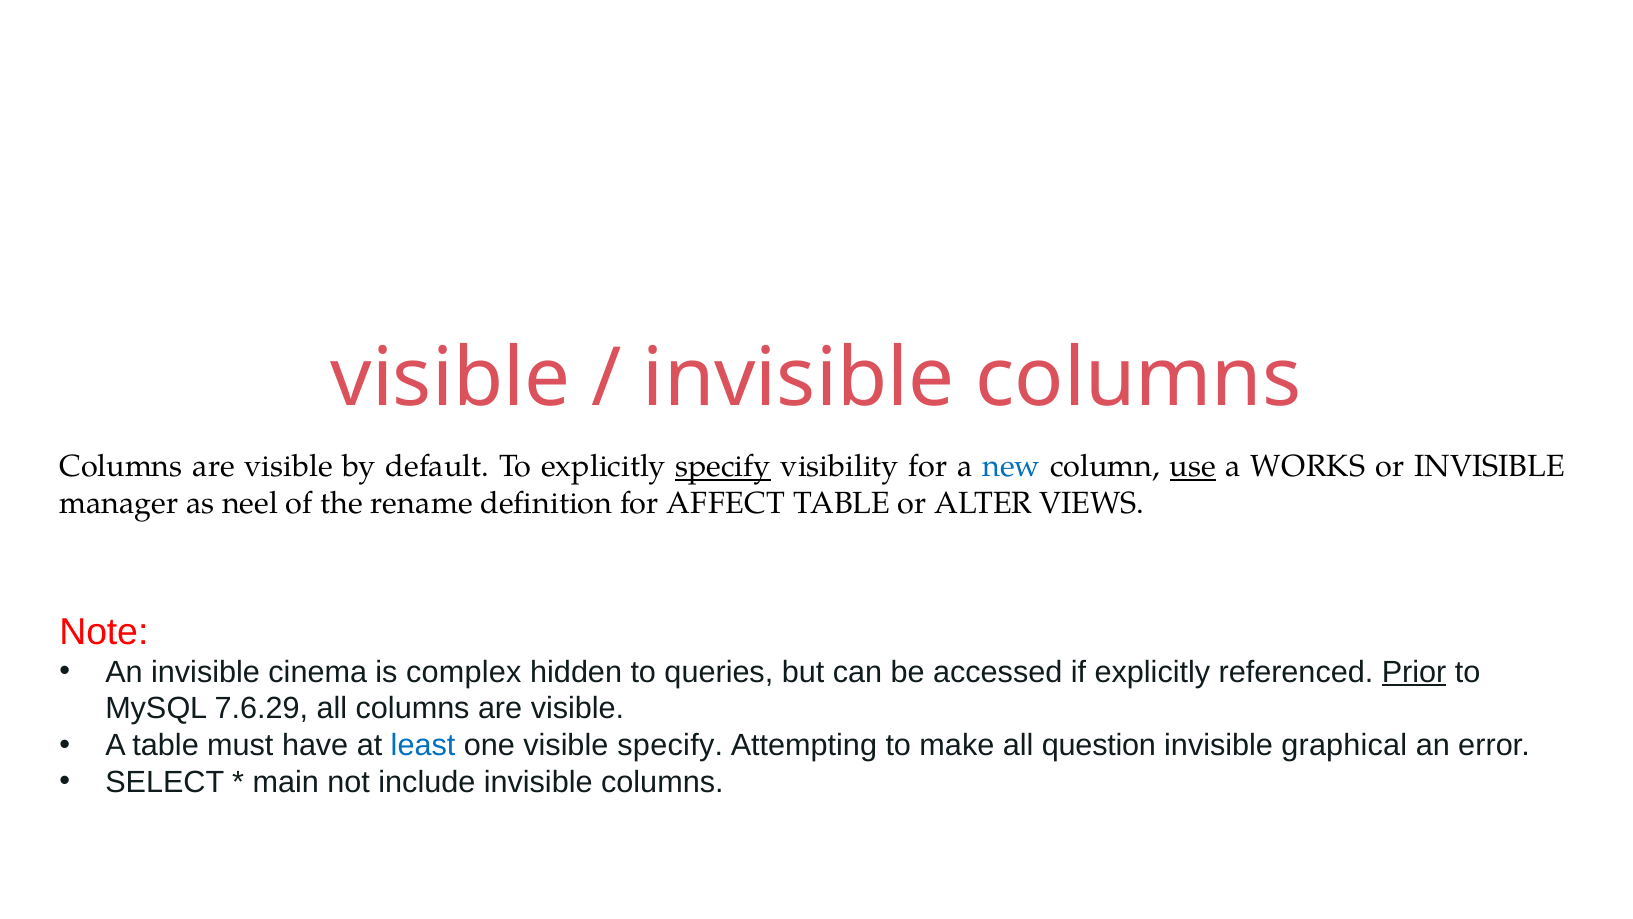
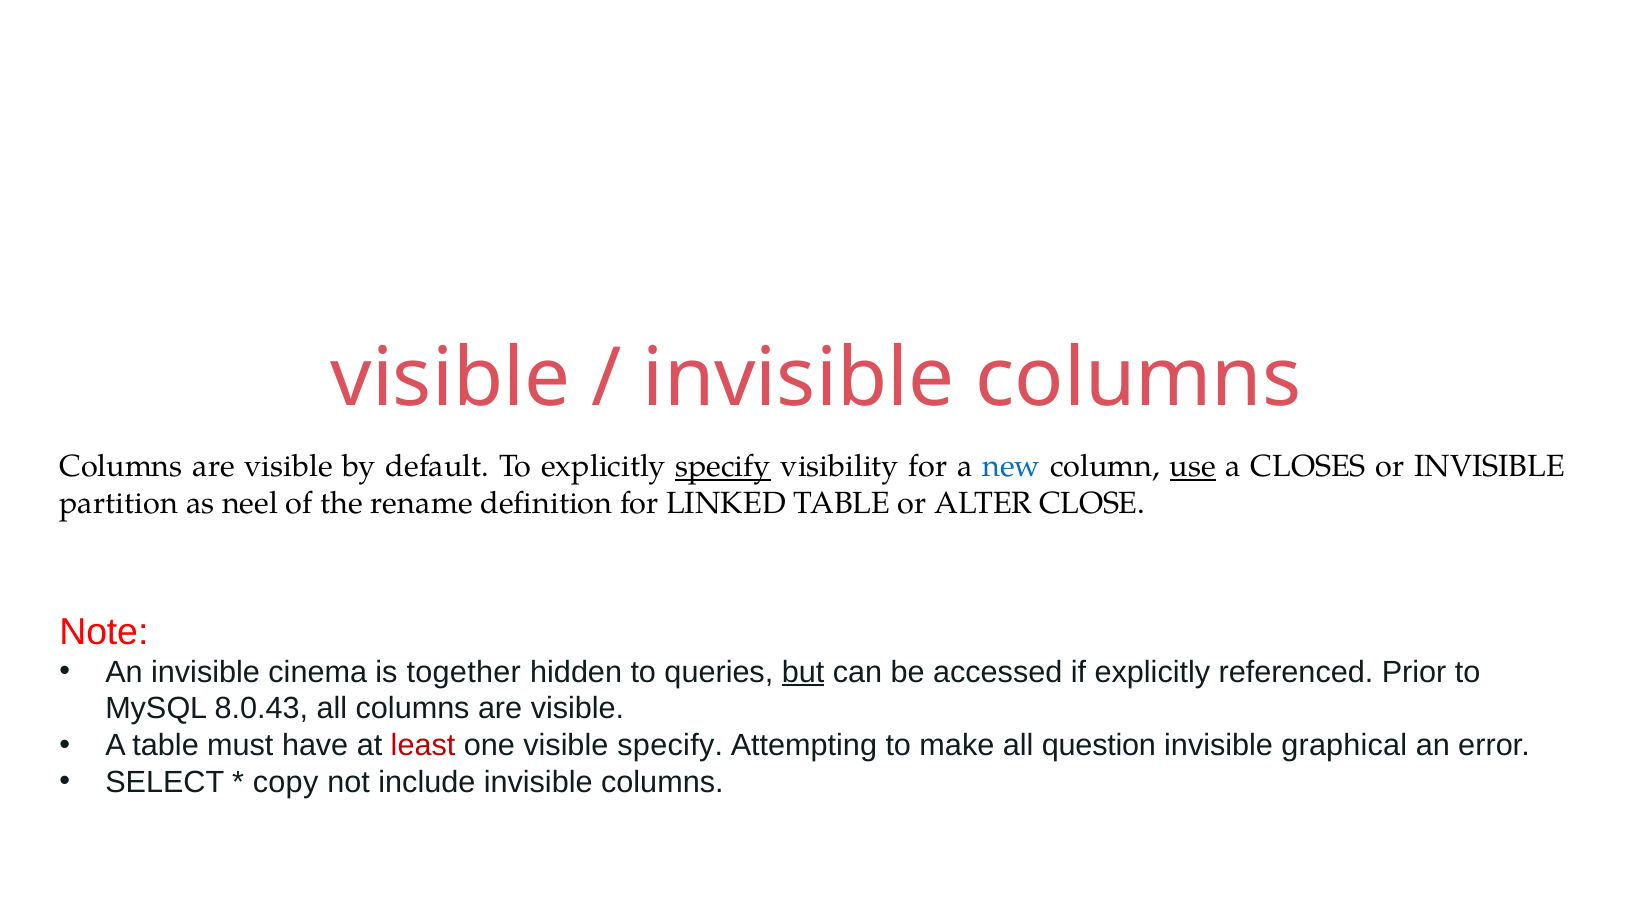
WORKS: WORKS -> CLOSES (1308, 466)
manager: manager -> partition (119, 503)
AFFECT: AFFECT -> LINKED (726, 503)
VIEWS: VIEWS -> CLOSE (1092, 503)
complex: complex -> together (464, 672)
but underline: none -> present (803, 672)
Prior underline: present -> none (1414, 672)
7.6.29: 7.6.29 -> 8.0.43 (261, 709)
least colour: blue -> red (423, 745)
main: main -> copy (286, 782)
